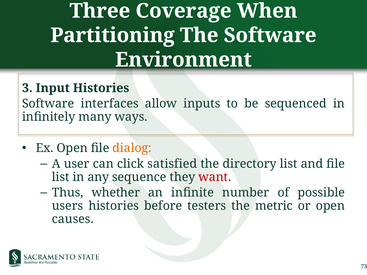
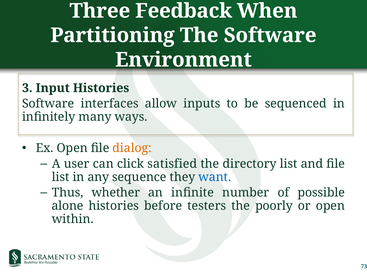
Coverage: Coverage -> Feedback (184, 11)
want colour: red -> blue (215, 177)
users: users -> alone (68, 206)
metric: metric -> poorly (274, 206)
causes: causes -> within (73, 219)
